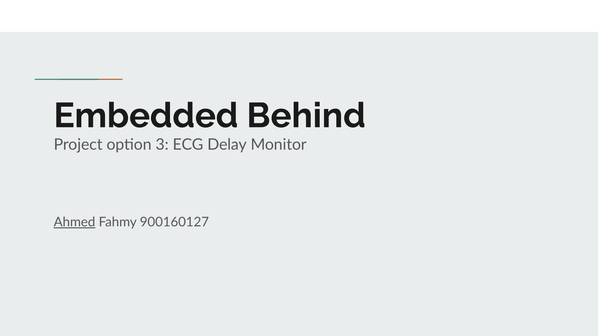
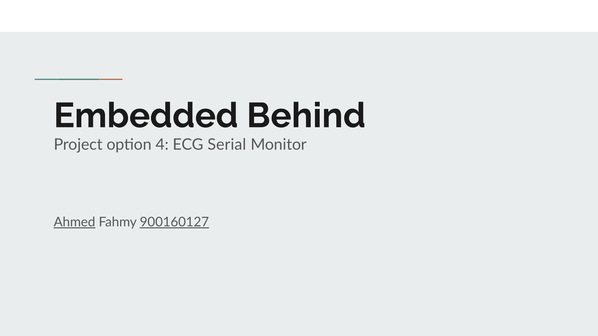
3: 3 -> 4 (162, 145)
Delay: Delay -> Serial (227, 145)
900160127 underline: none -> present (174, 222)
